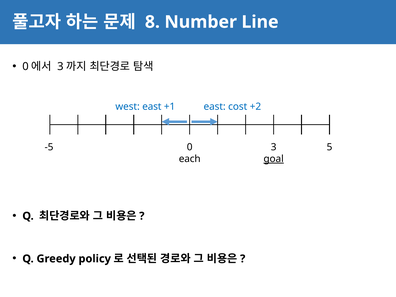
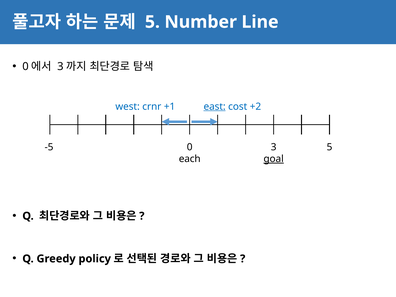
8: 8 -> 5 (152, 22)
west east: east -> crnr (152, 107)
east underline: none -> present (215, 107)
